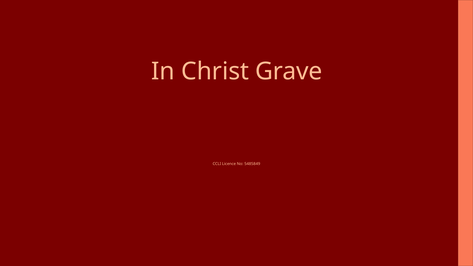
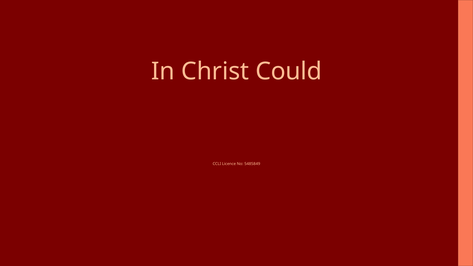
Grave: Grave -> Could (289, 71)
